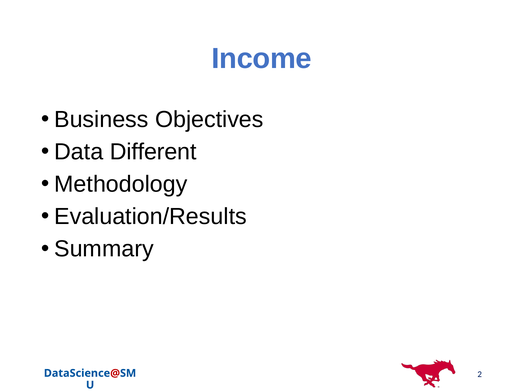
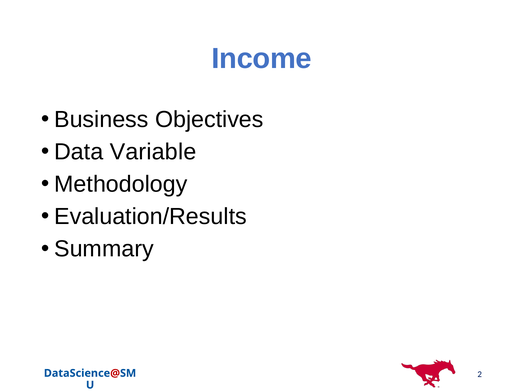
Different: Different -> Variable (153, 152)
